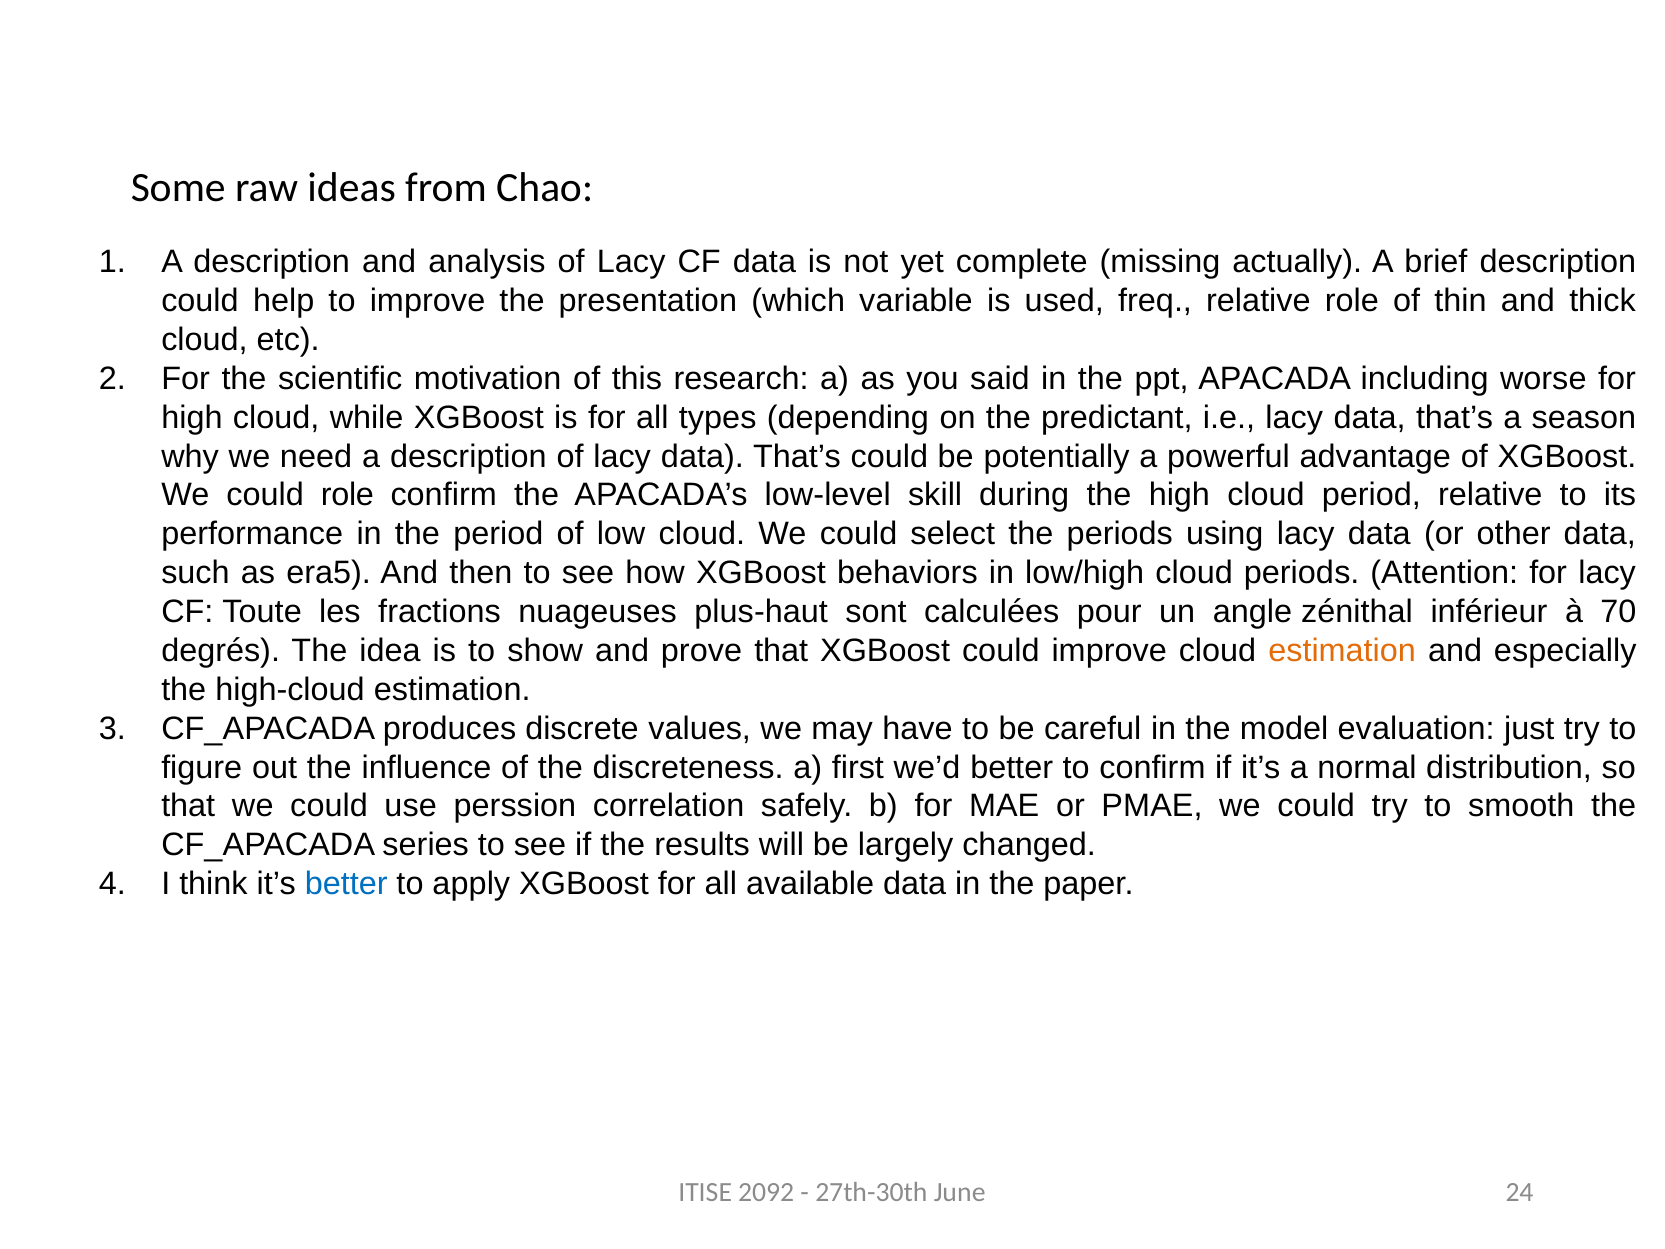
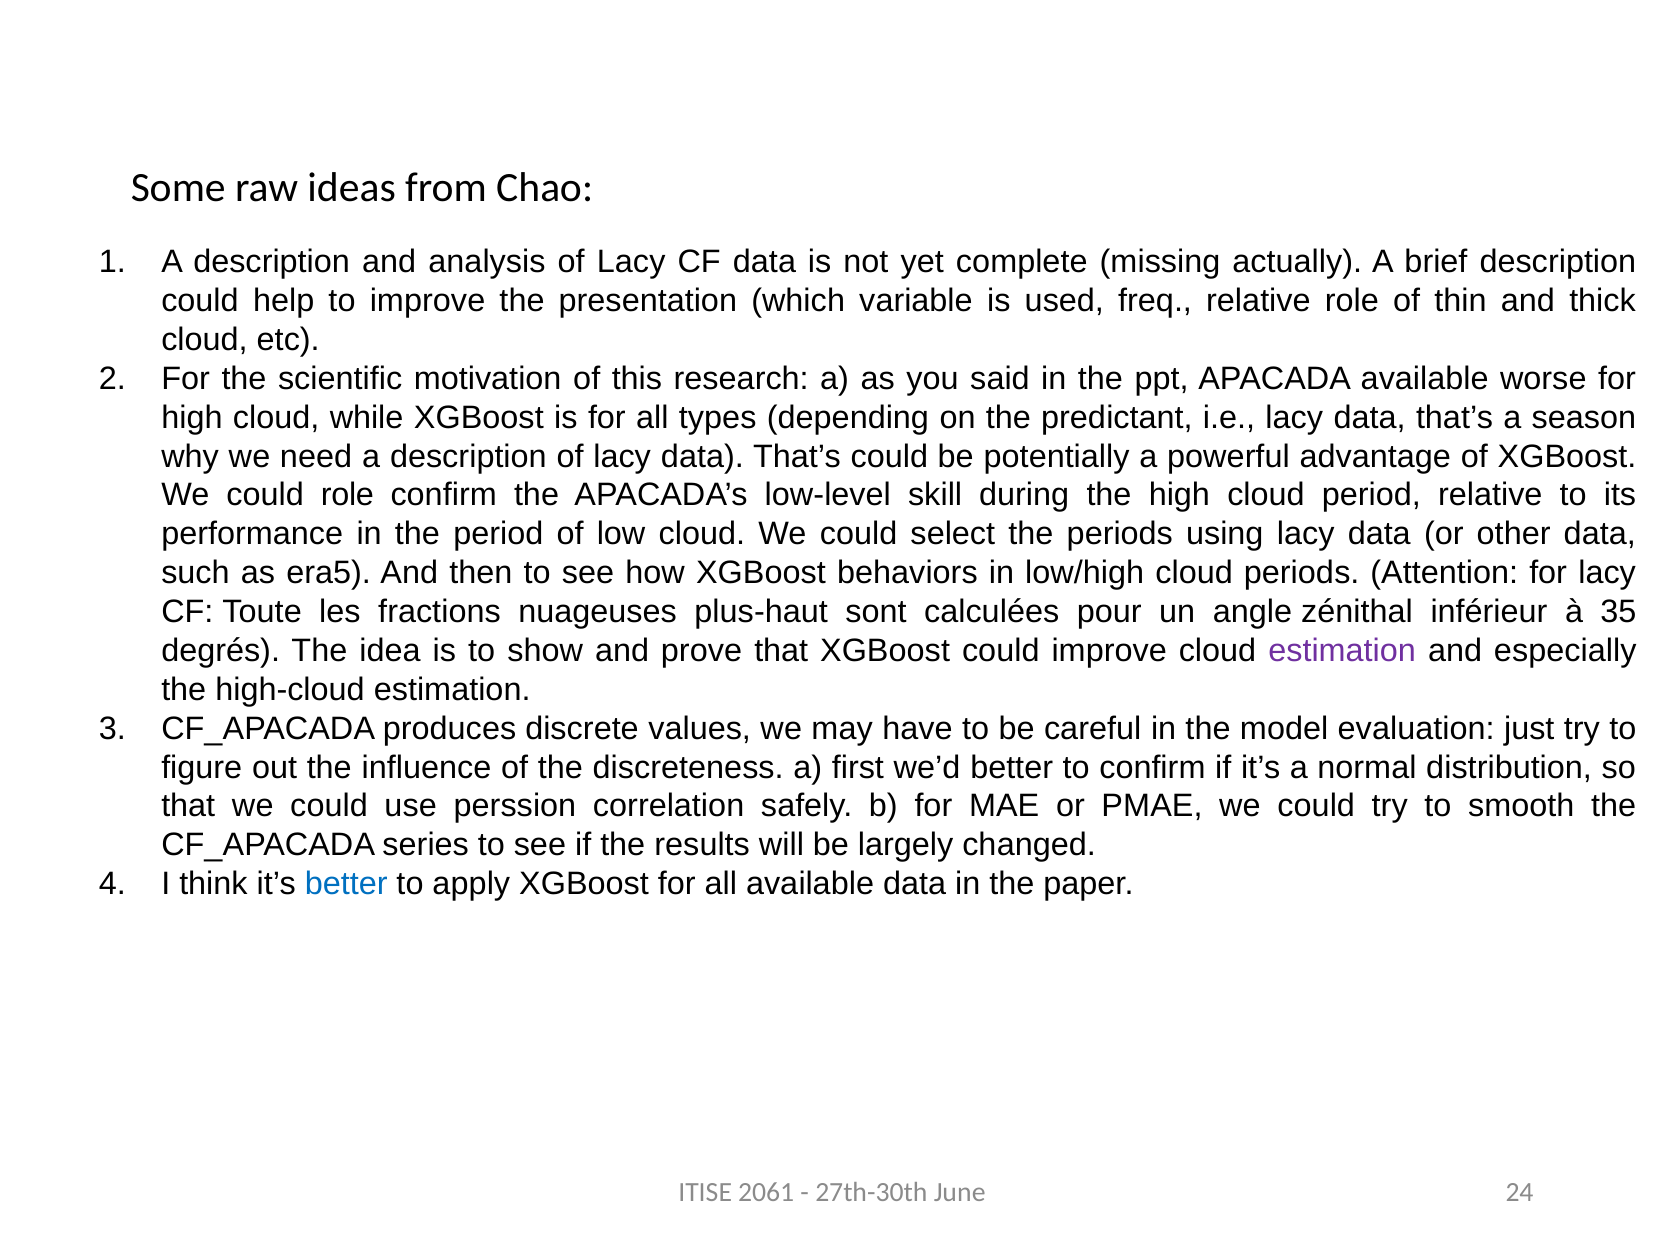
APACADA including: including -> available (1425, 379)
70: 70 -> 35 (1618, 612)
estimation colour: orange -> purple (1342, 651)
2092: 2092 -> 2061 (766, 1192)
